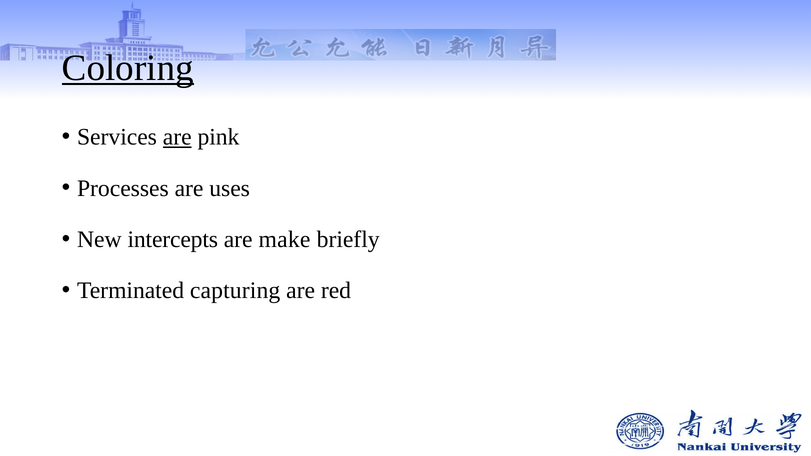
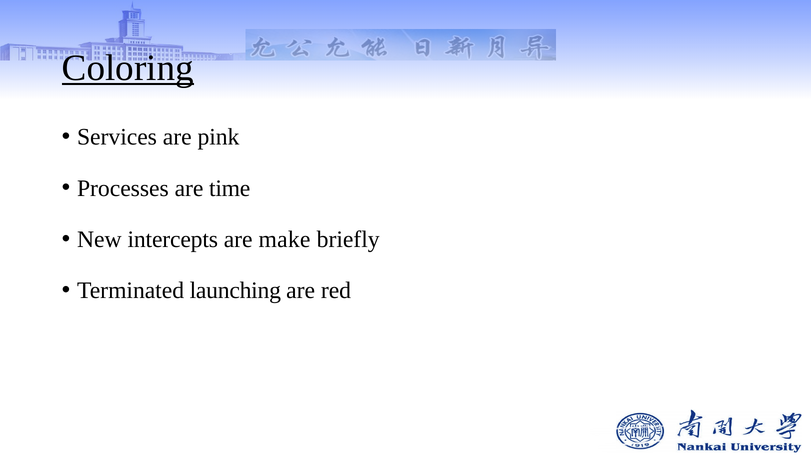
are underline: present -> none (177, 137)
uses: uses -> time (230, 189)
capturing: capturing -> launching (235, 291)
